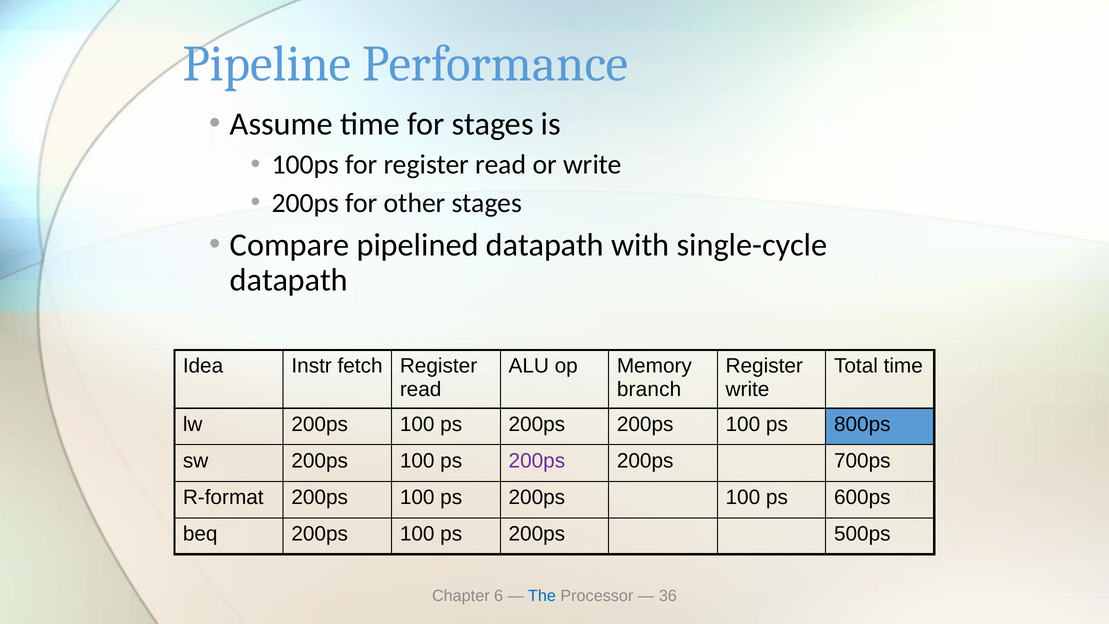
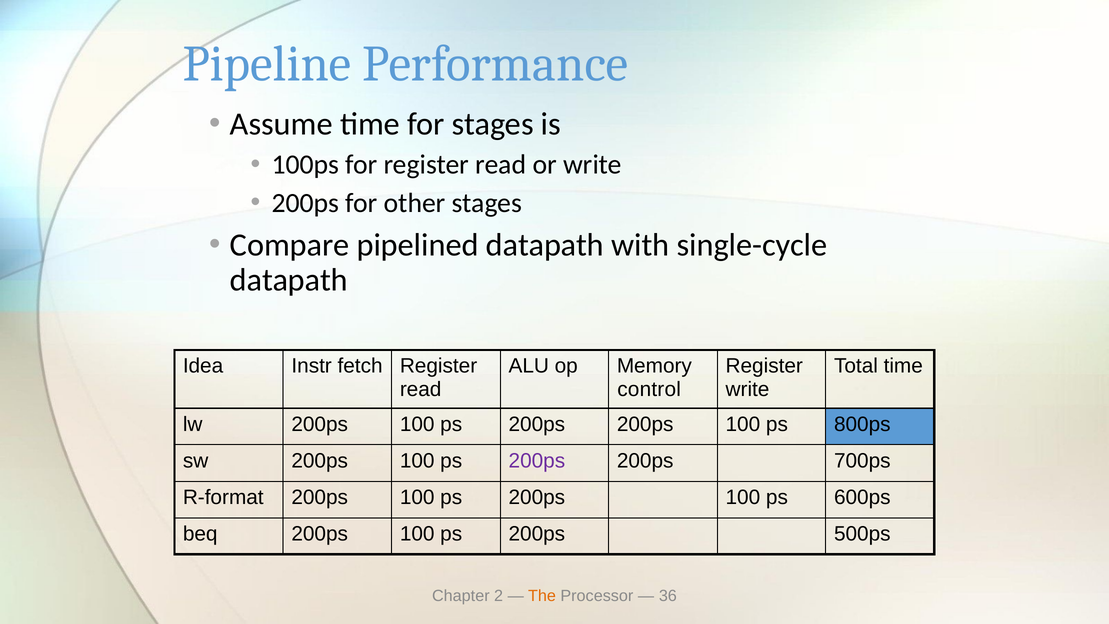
branch: branch -> control (649, 389)
6: 6 -> 2 (499, 596)
The colour: blue -> orange (542, 596)
